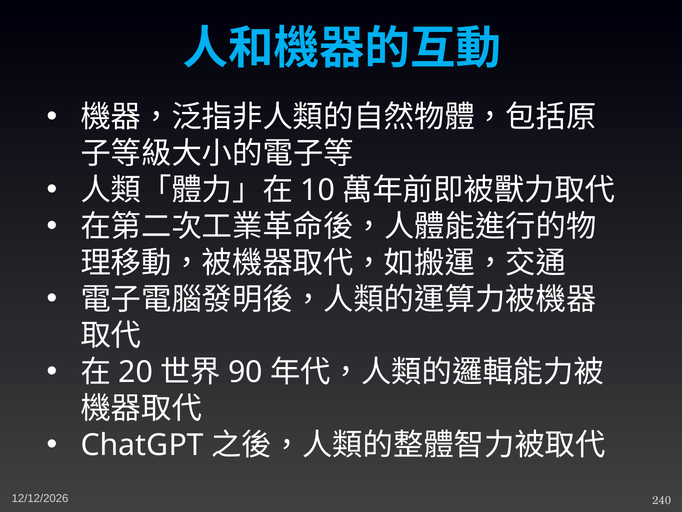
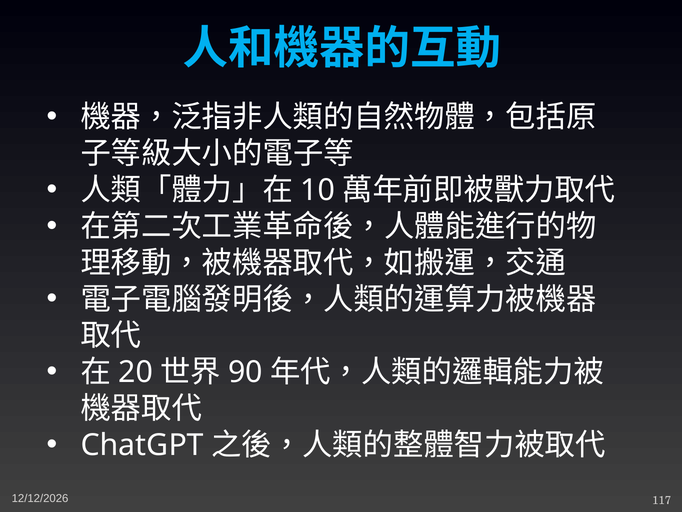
240: 240 -> 117 (662, 500)
